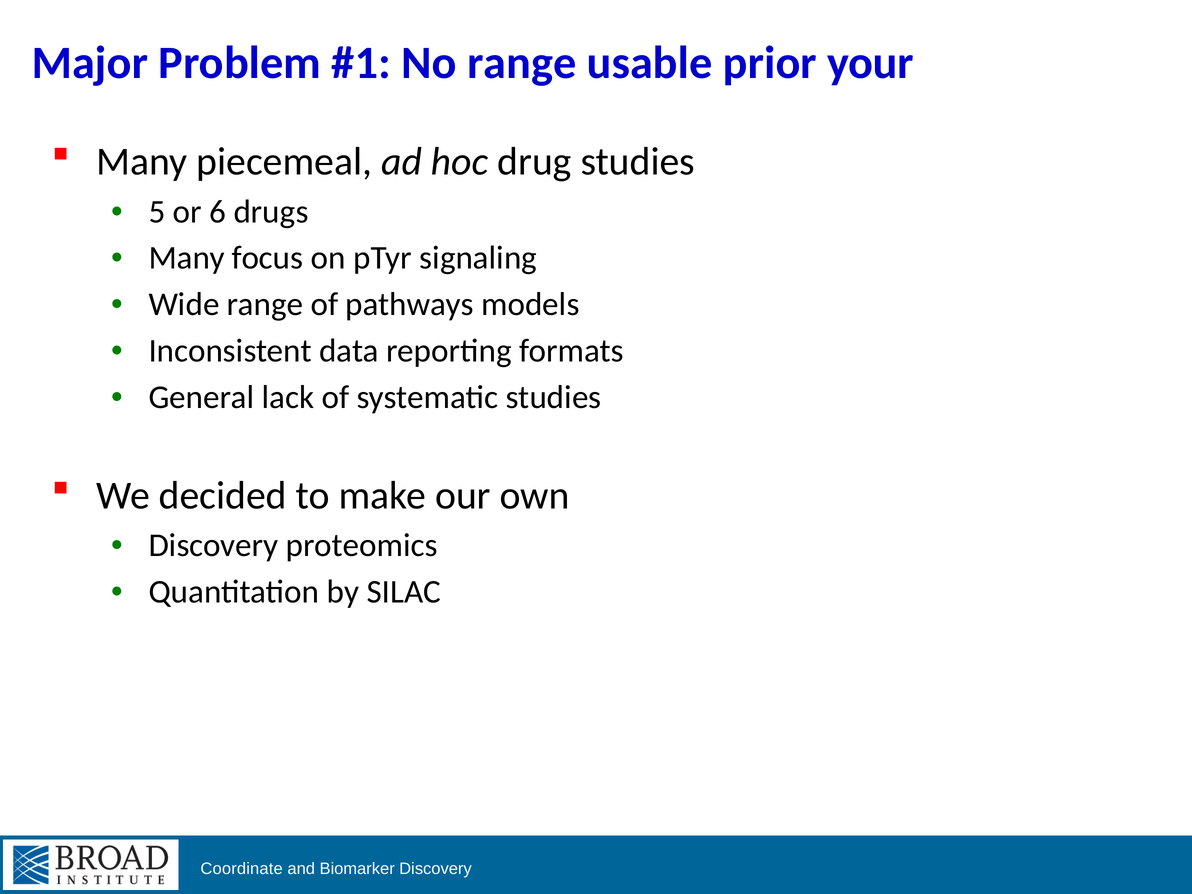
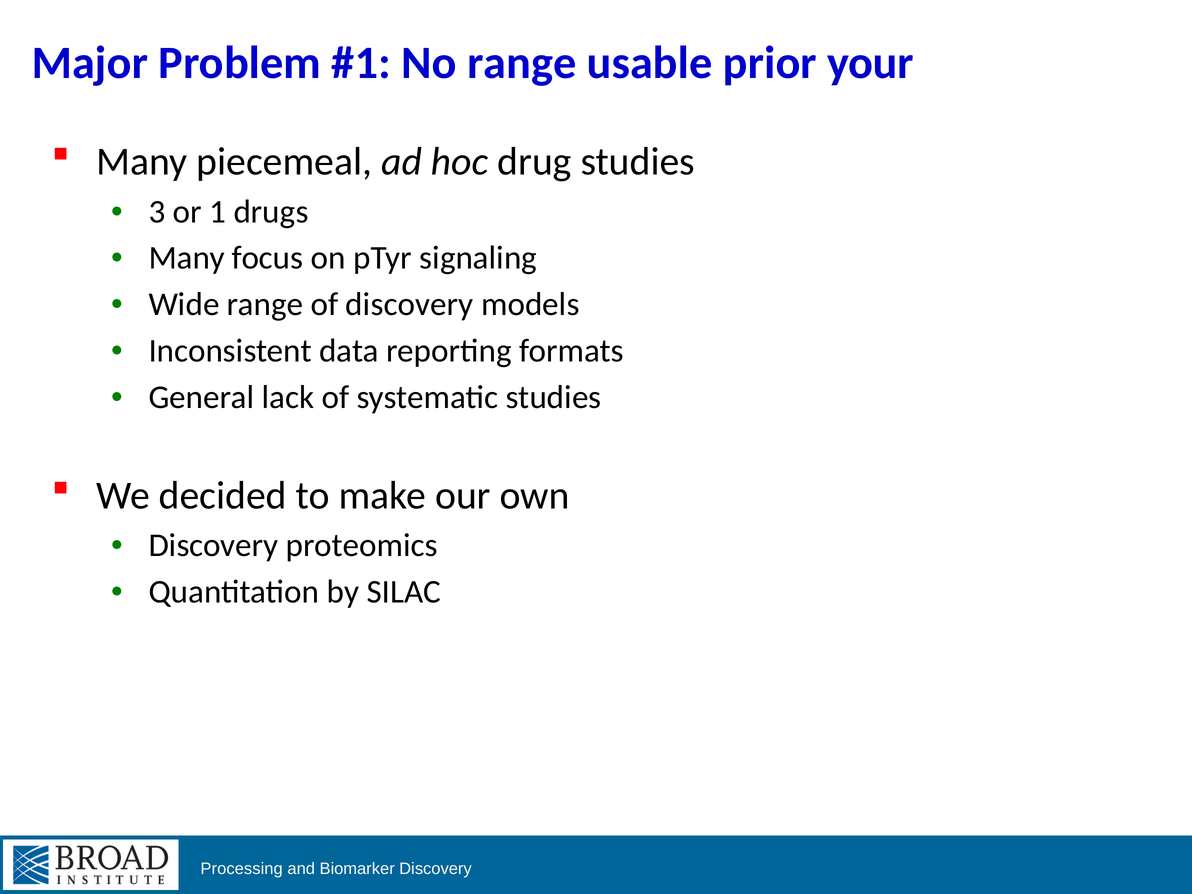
5: 5 -> 3 (157, 212)
6: 6 -> 1 (218, 212)
of pathways: pathways -> discovery (409, 304)
Coordinate: Coordinate -> Processing (242, 869)
